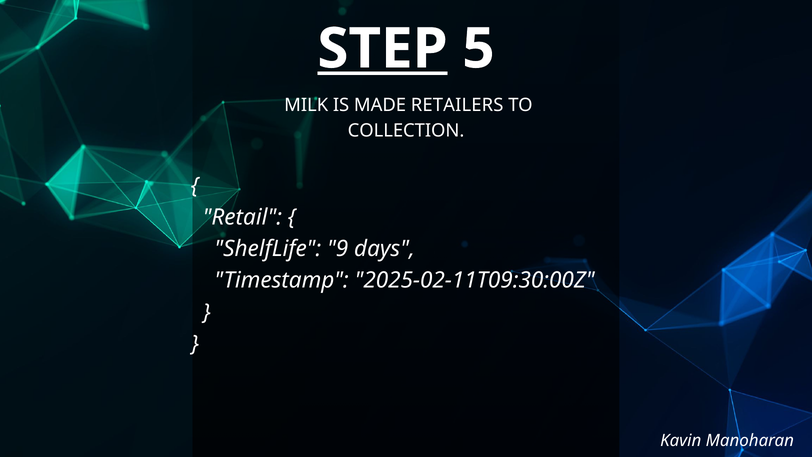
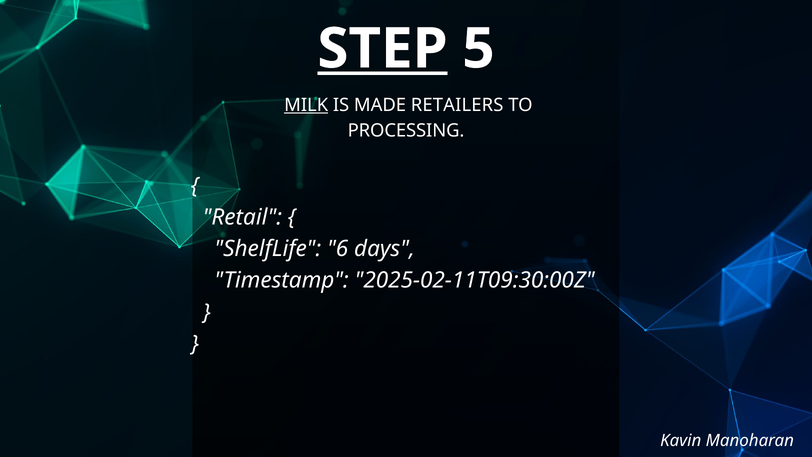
MILK underline: none -> present (306, 105)
COLLECTION: COLLECTION -> PROCESSING (406, 131)
9: 9 -> 6 (338, 249)
